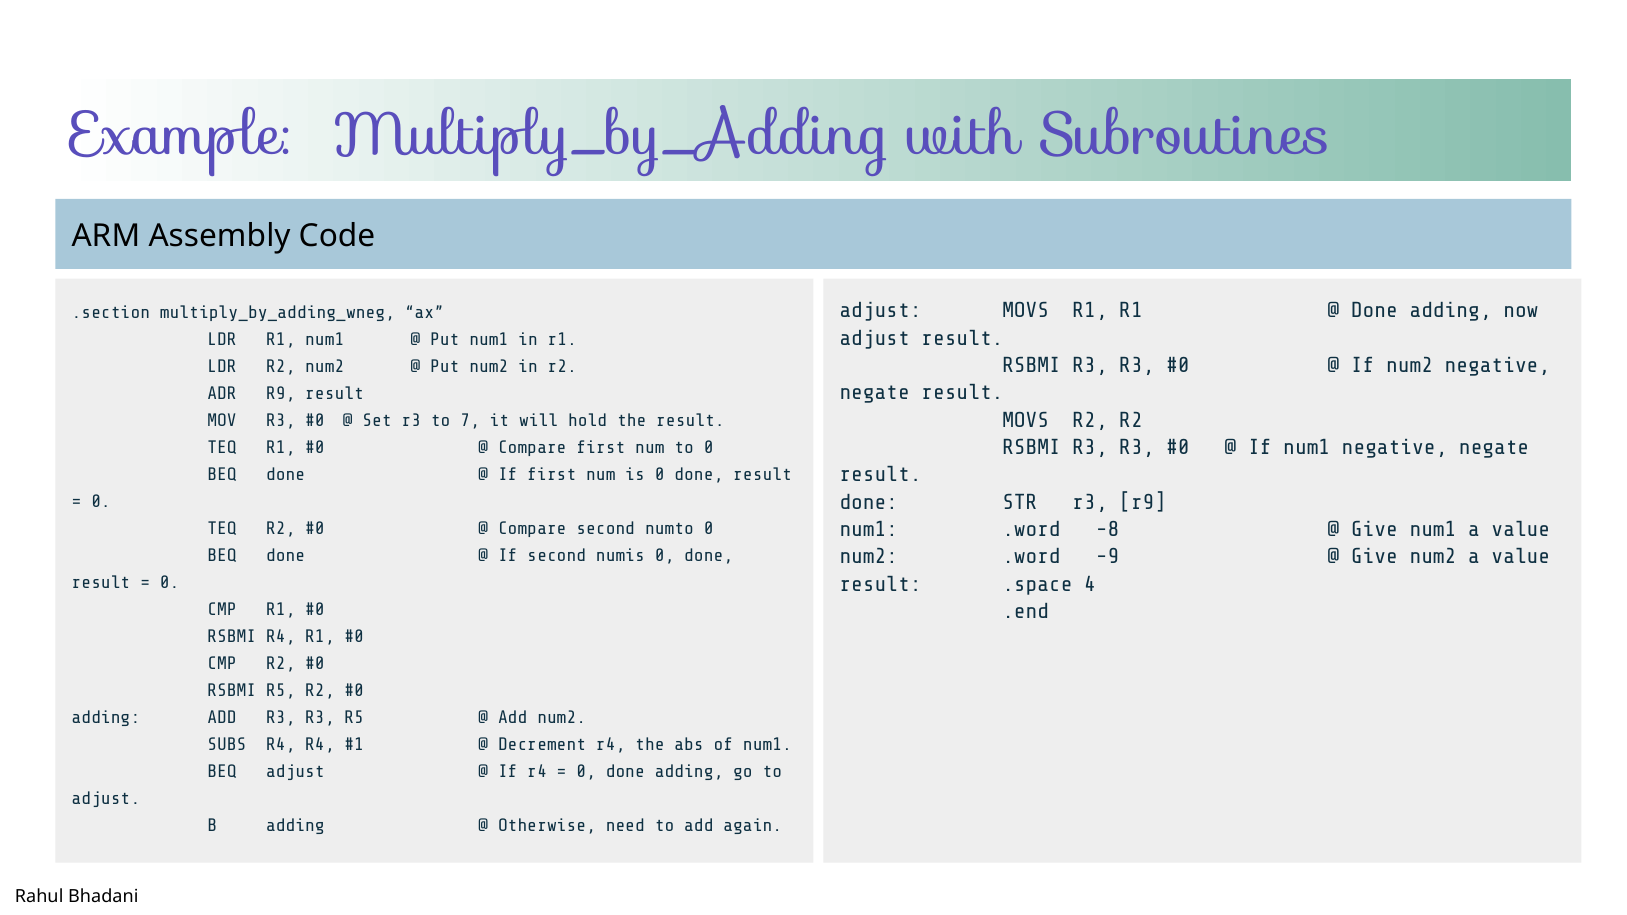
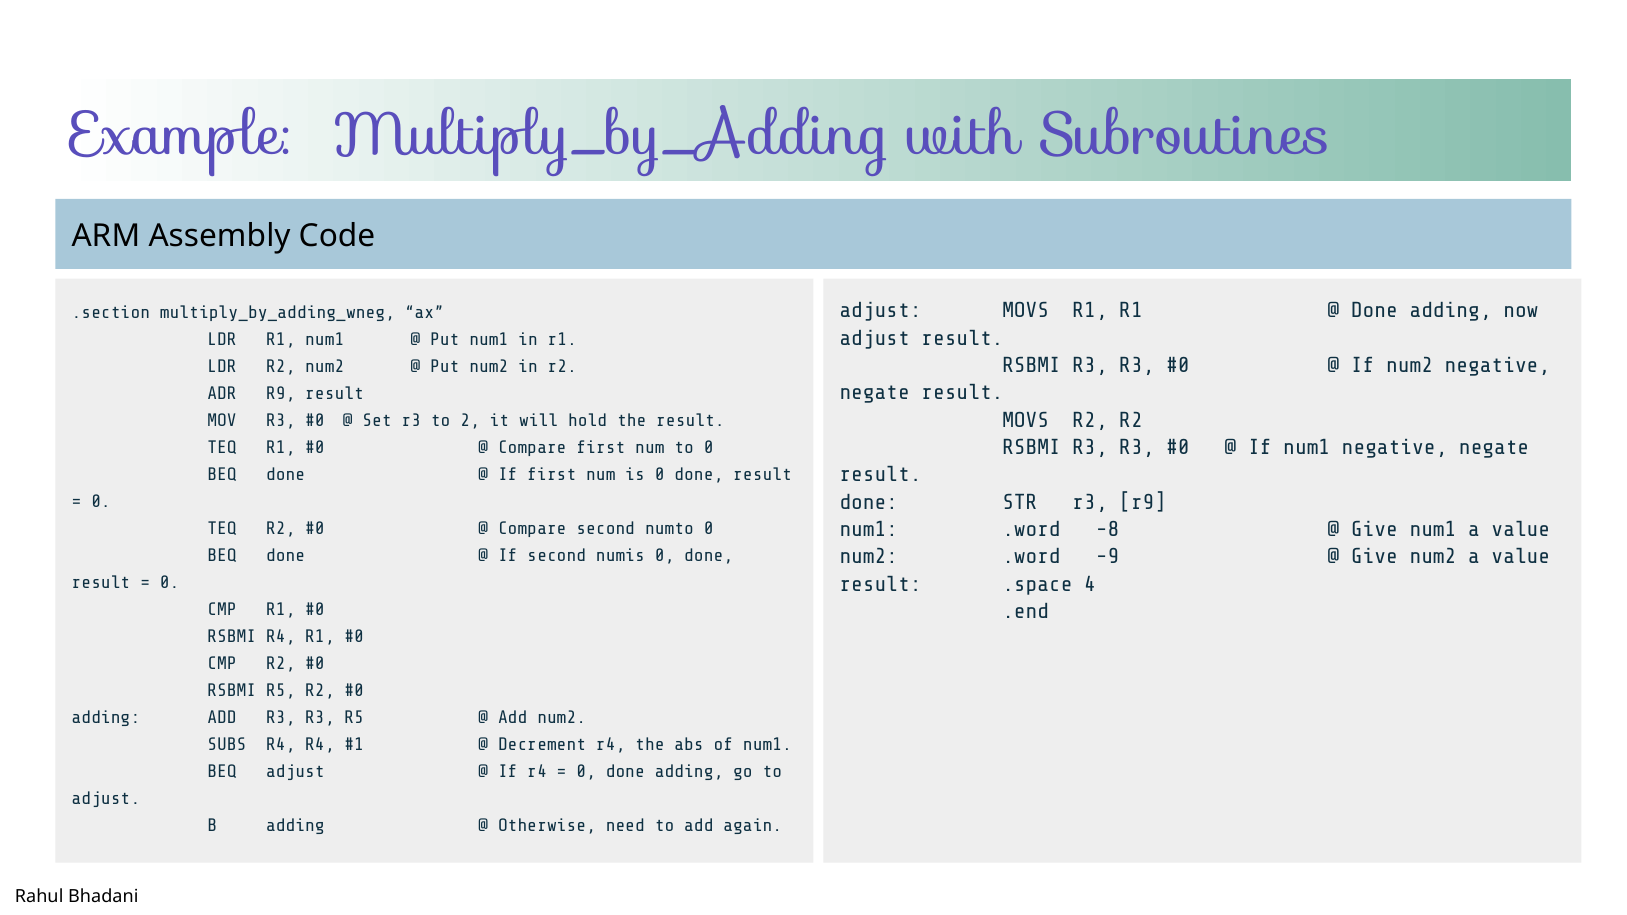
7: 7 -> 2 (470, 421)
